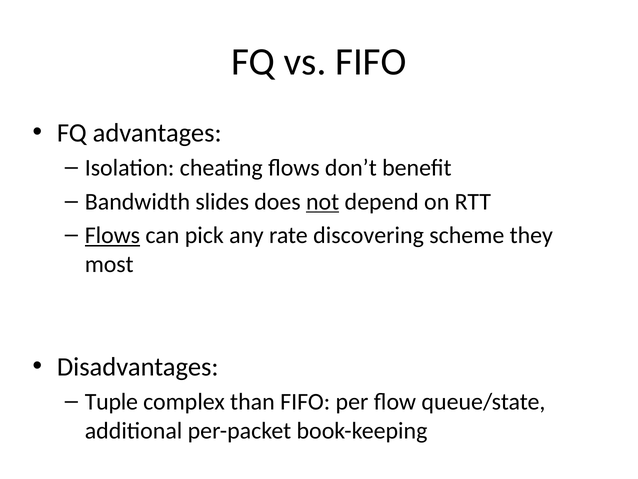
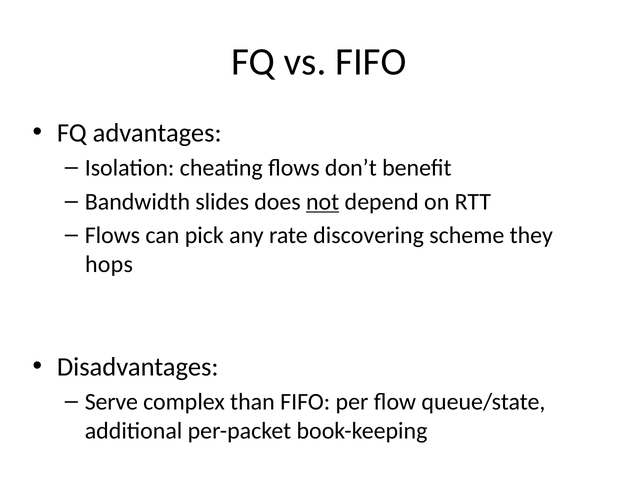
Flows underline: present -> none (112, 235)
most: most -> hops (109, 264)
Tuple: Tuple -> Serve (111, 401)
